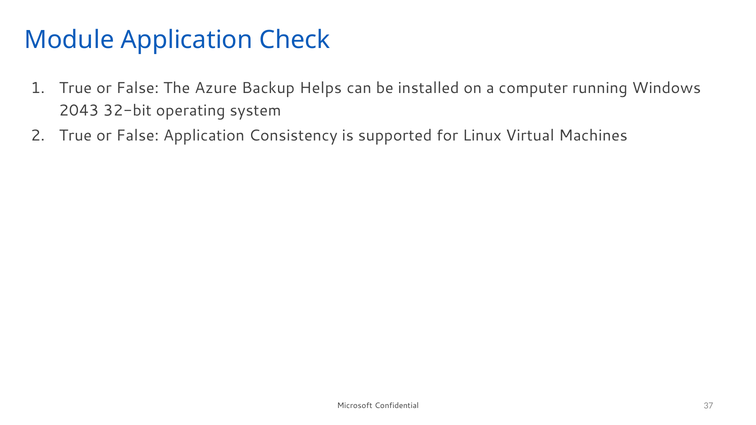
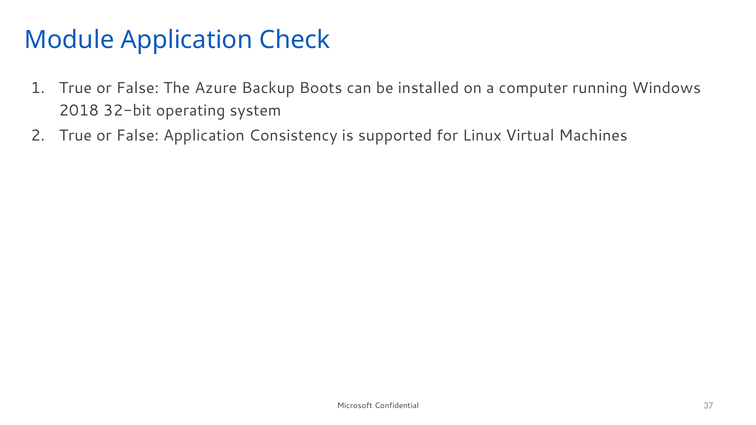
Helps: Helps -> Boots (321, 88)
2043: 2043 -> 2018 (79, 111)
